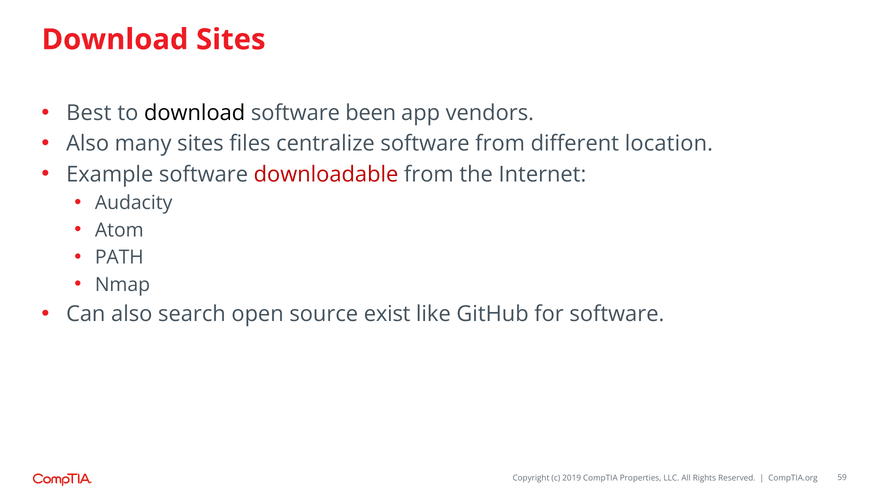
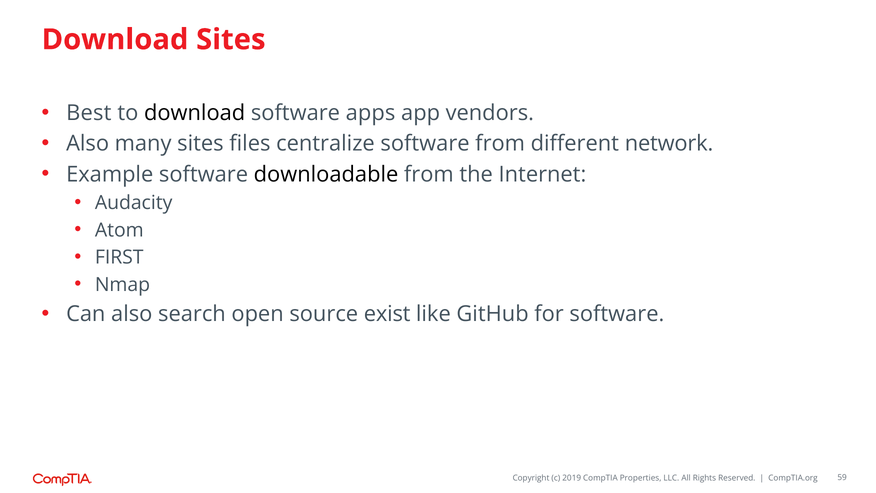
been: been -> apps (371, 113)
location: location -> network (669, 144)
downloadable colour: red -> black (326, 174)
PATH: PATH -> FIRST (119, 257)
